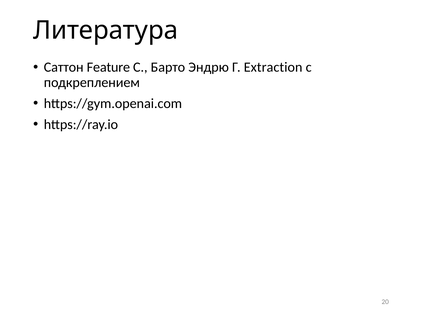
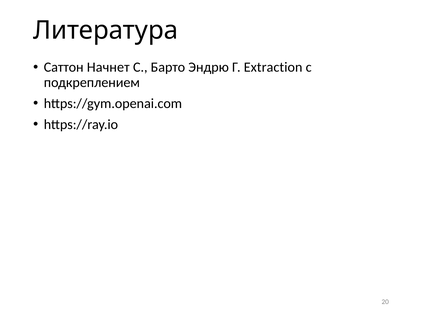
Feature: Feature -> Начнет (108, 67)
